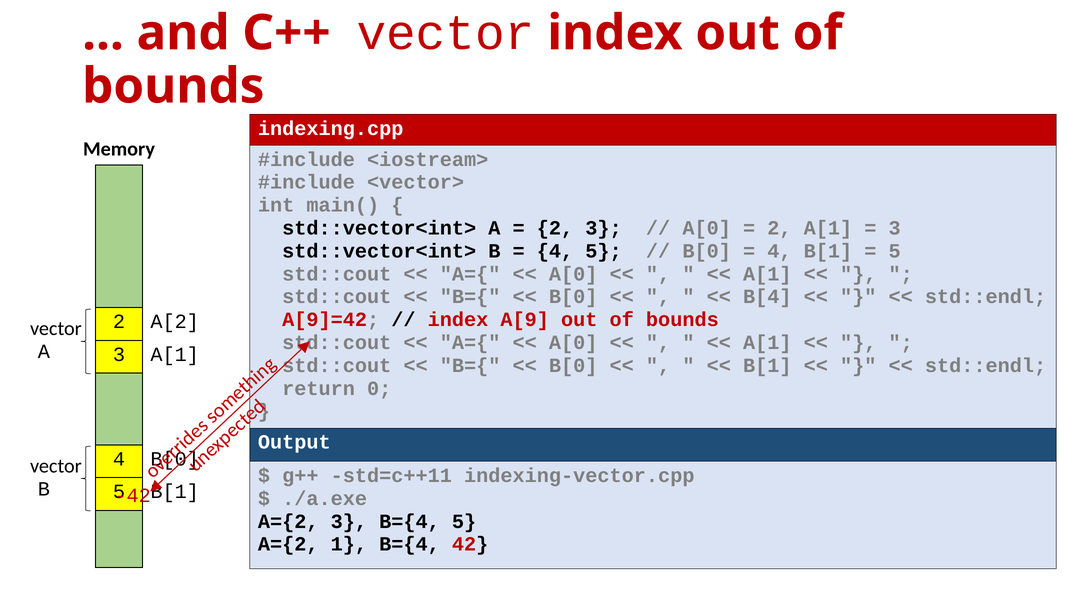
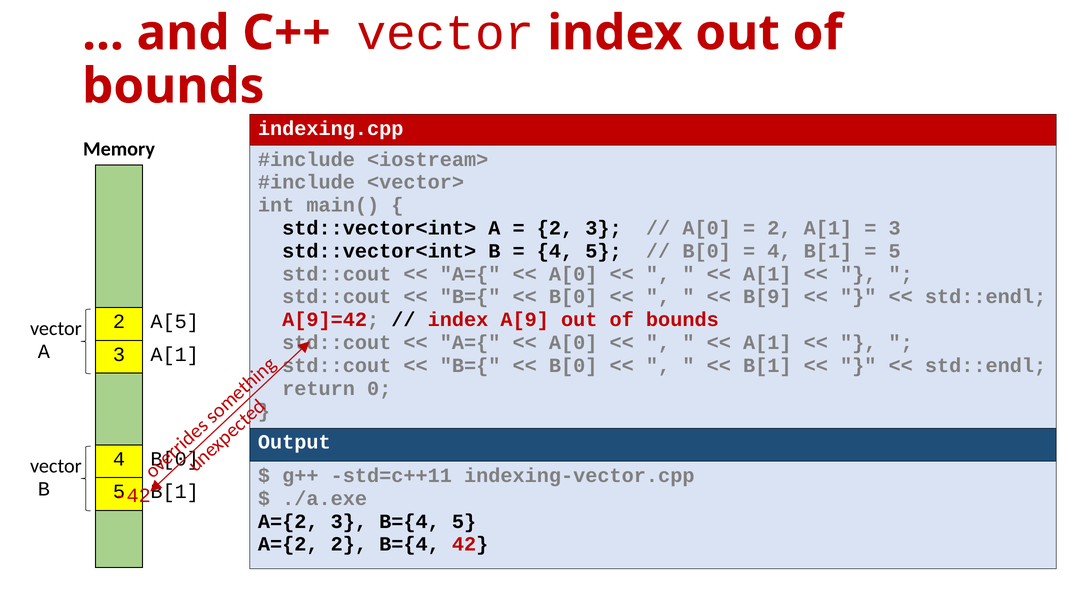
B[4: B[4 -> B[9 (767, 297)
A[2: A[2 -> A[5 (175, 322)
A={2 1: 1 -> 2 (349, 545)
